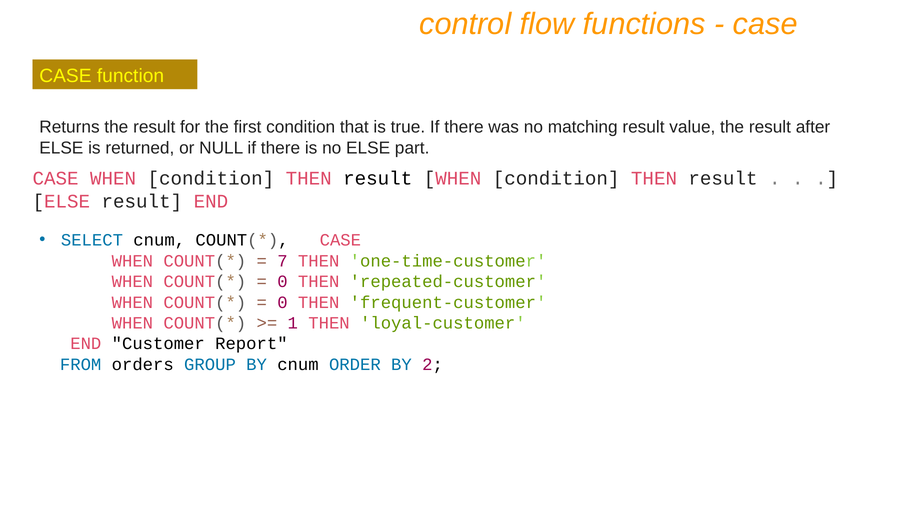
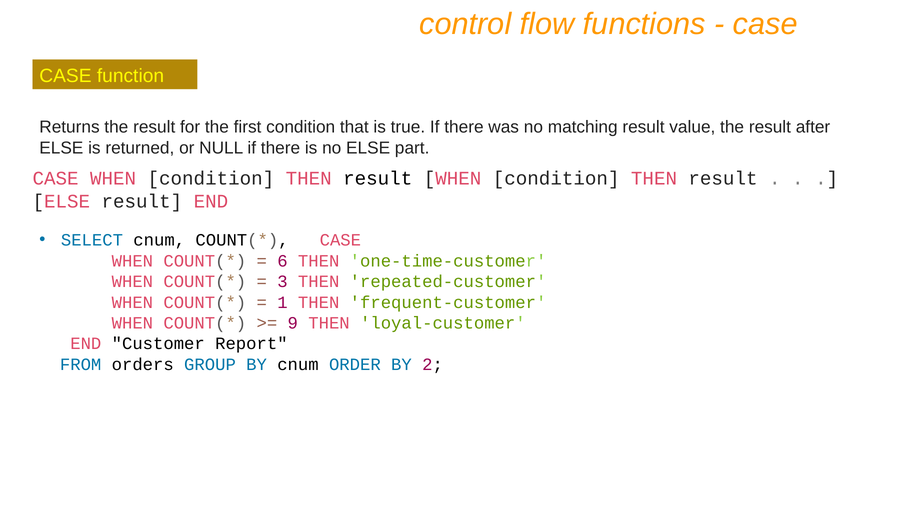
7: 7 -> 6 (282, 261)
0: 0 -> 3 (282, 281)
0: 0 -> 1 (282, 302)
1: 1 -> 9 (293, 323)
